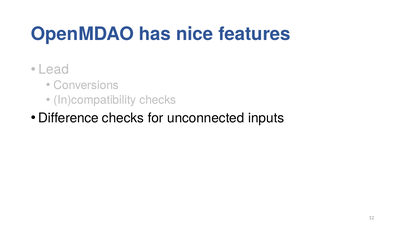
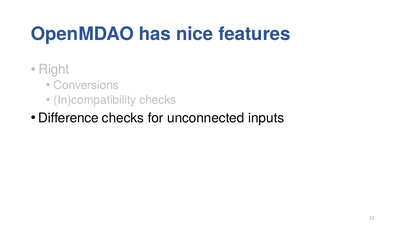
Lead: Lead -> Right (54, 69)
